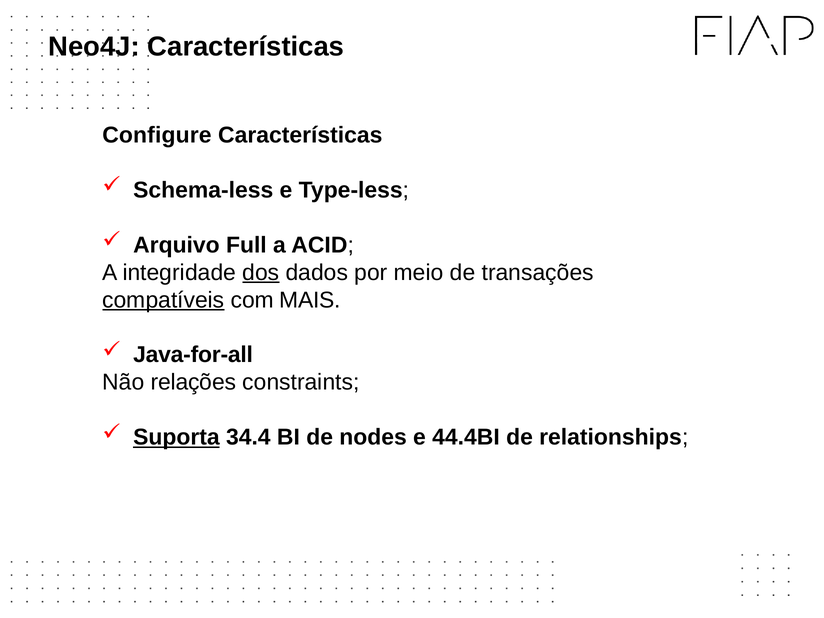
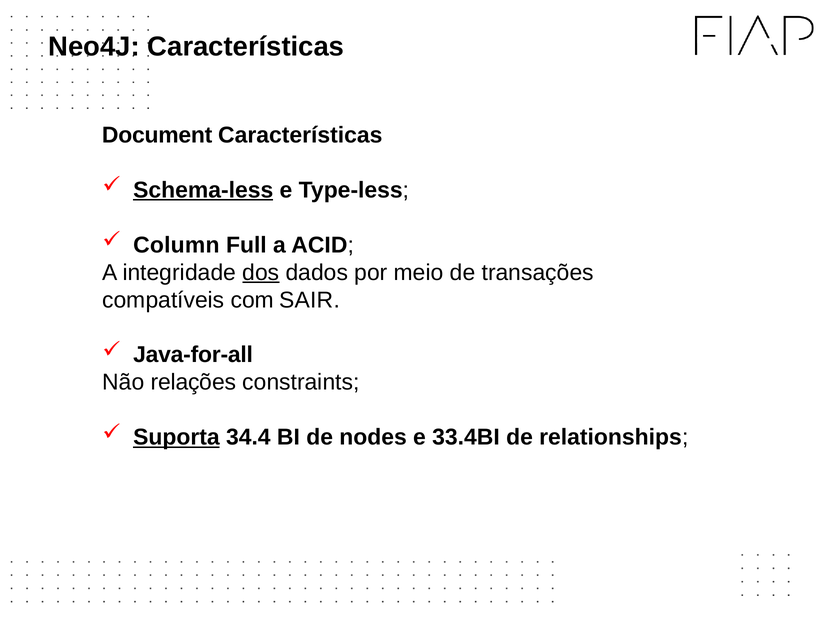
Configure: Configure -> Document (157, 135)
Schema-less underline: none -> present (203, 190)
Arquivo: Arquivo -> Column (176, 245)
compatíveis underline: present -> none (163, 300)
MAIS: MAIS -> SAIR (310, 300)
44.4BI: 44.4BI -> 33.4BI (466, 437)
